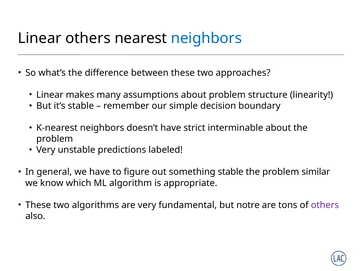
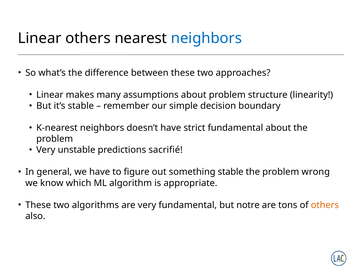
strict interminable: interminable -> fundamental (235, 128)
labeled: labeled -> sacrifié (166, 150)
similar: similar -> wrong (316, 172)
others colour: purple -> orange (325, 205)
